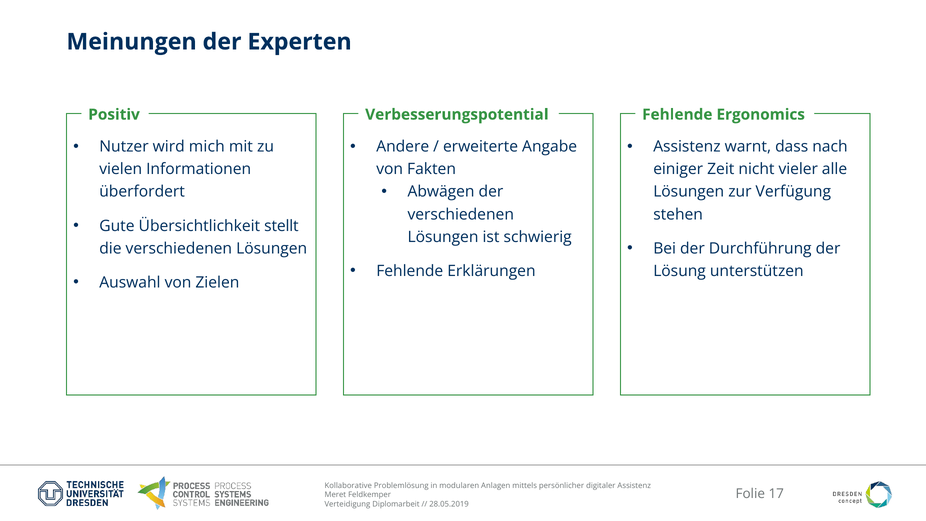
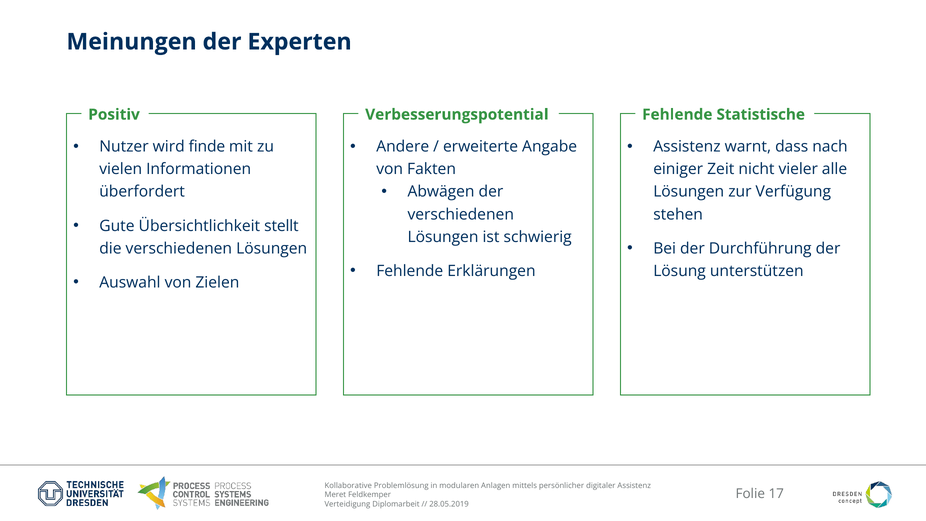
Ergonomics: Ergonomics -> Statistische (761, 115)
mich: mich -> finde (207, 147)
